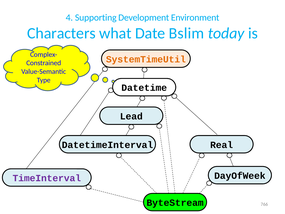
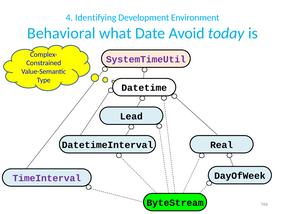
Supporting: Supporting -> Identifying (96, 18)
Characters: Characters -> Behavioral (61, 33)
Bslim: Bslim -> Avoid (187, 33)
SystemTimeUtil colour: orange -> purple (146, 59)
